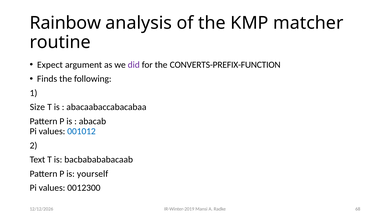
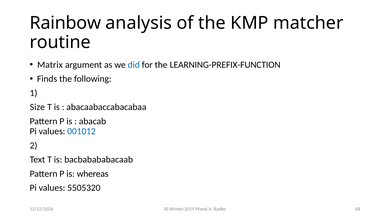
Expect: Expect -> Matrix (50, 65)
did colour: purple -> blue (134, 65)
CONVERTS-PREFIX-FUNCTION: CONVERTS-PREFIX-FUNCTION -> LEARNING-PREFIX-FUNCTION (225, 65)
yourself: yourself -> whereas (93, 174)
0012300: 0012300 -> 5505320 (84, 188)
